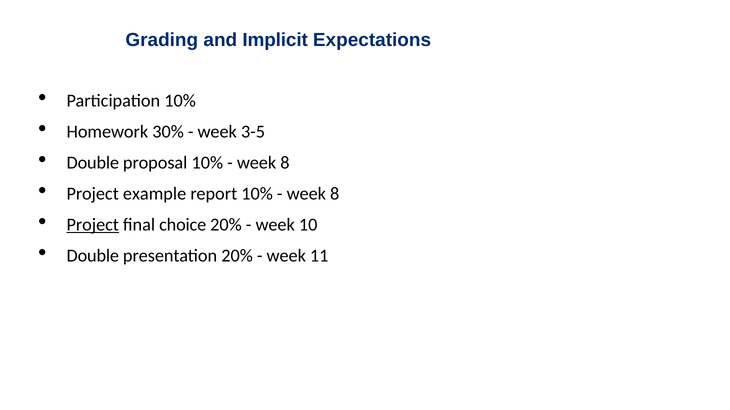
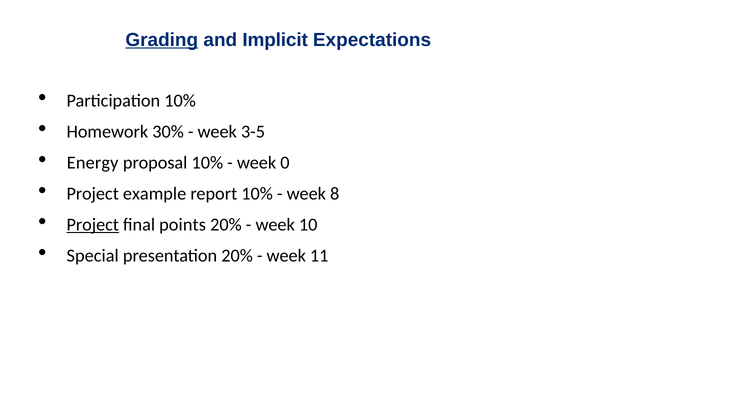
Grading underline: none -> present (162, 40)
Double: Double -> Energy (93, 163)
8: 8 -> 0 (285, 163)
choice: choice -> points (183, 225)
Double: Double -> Special (93, 256)
